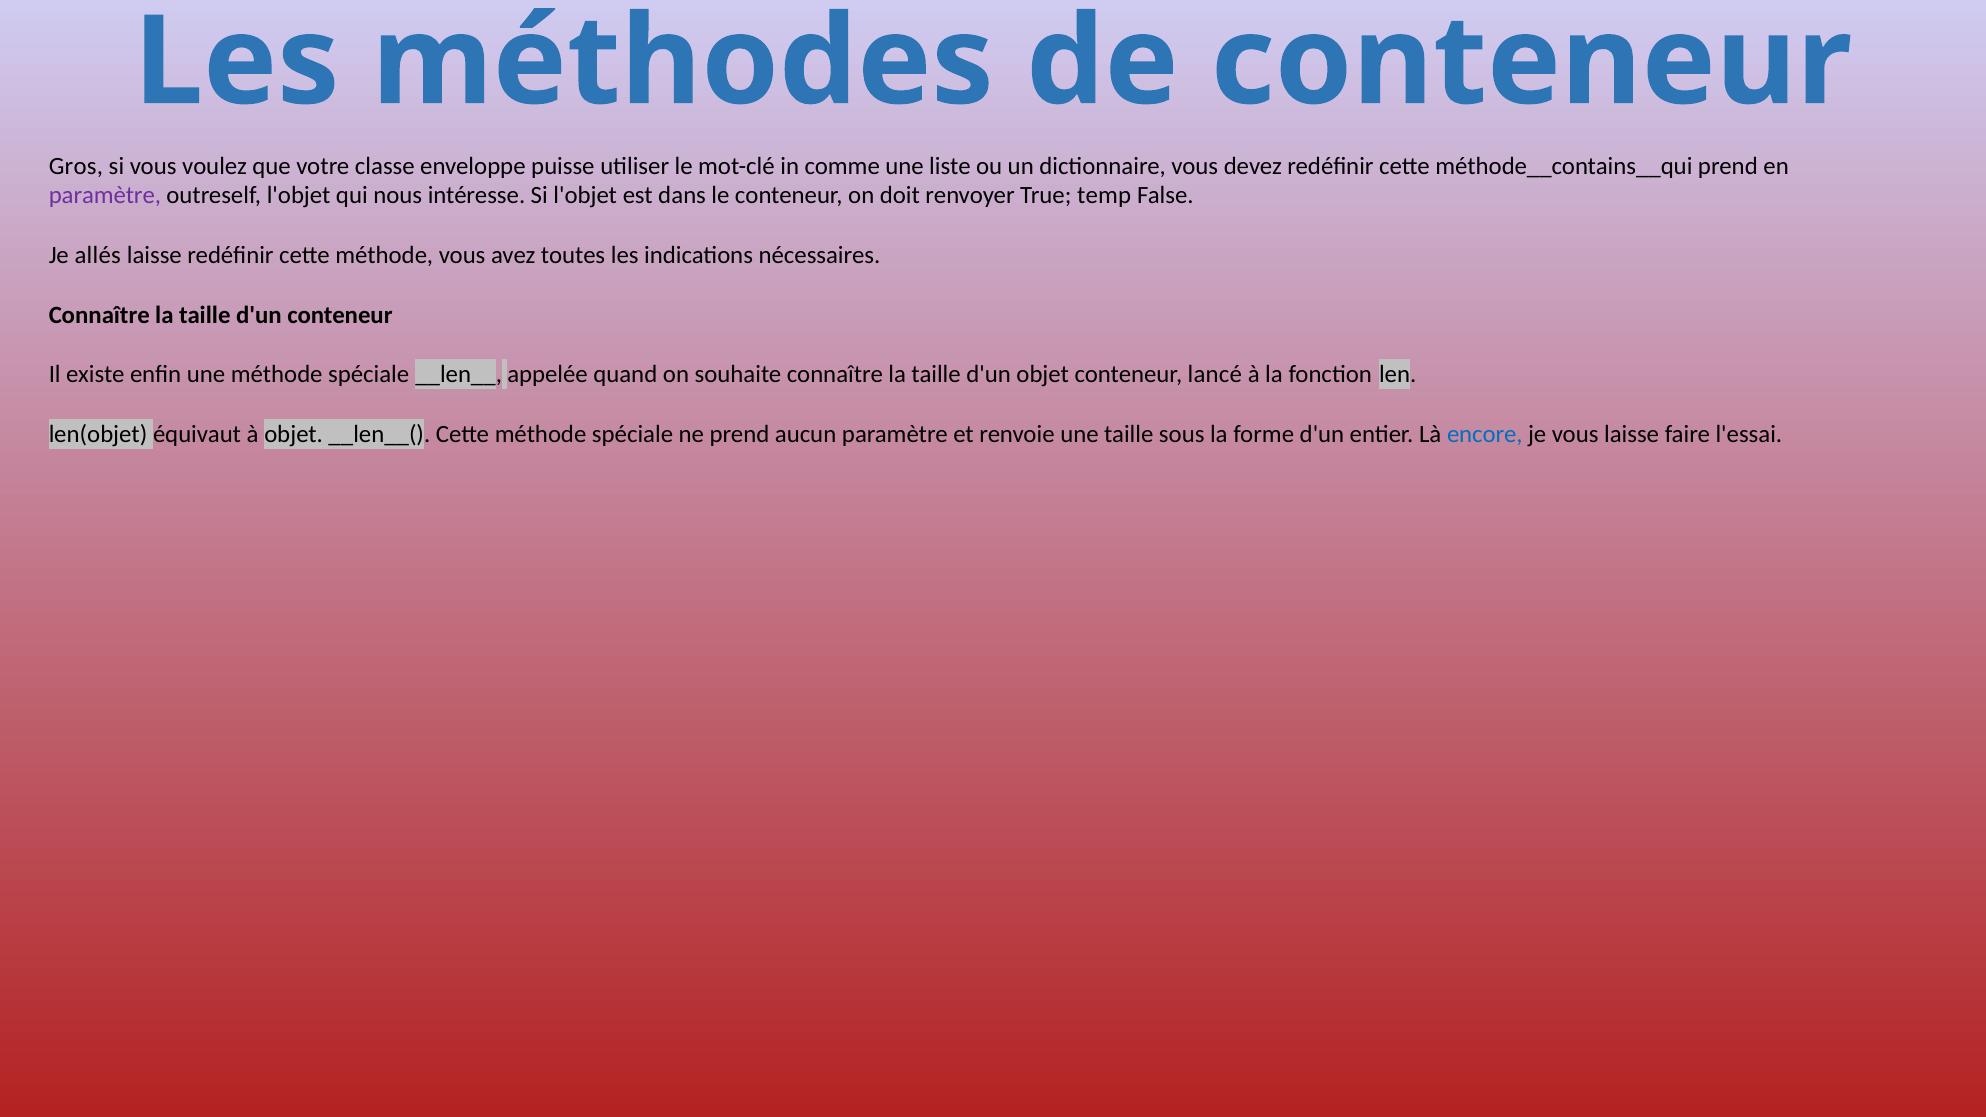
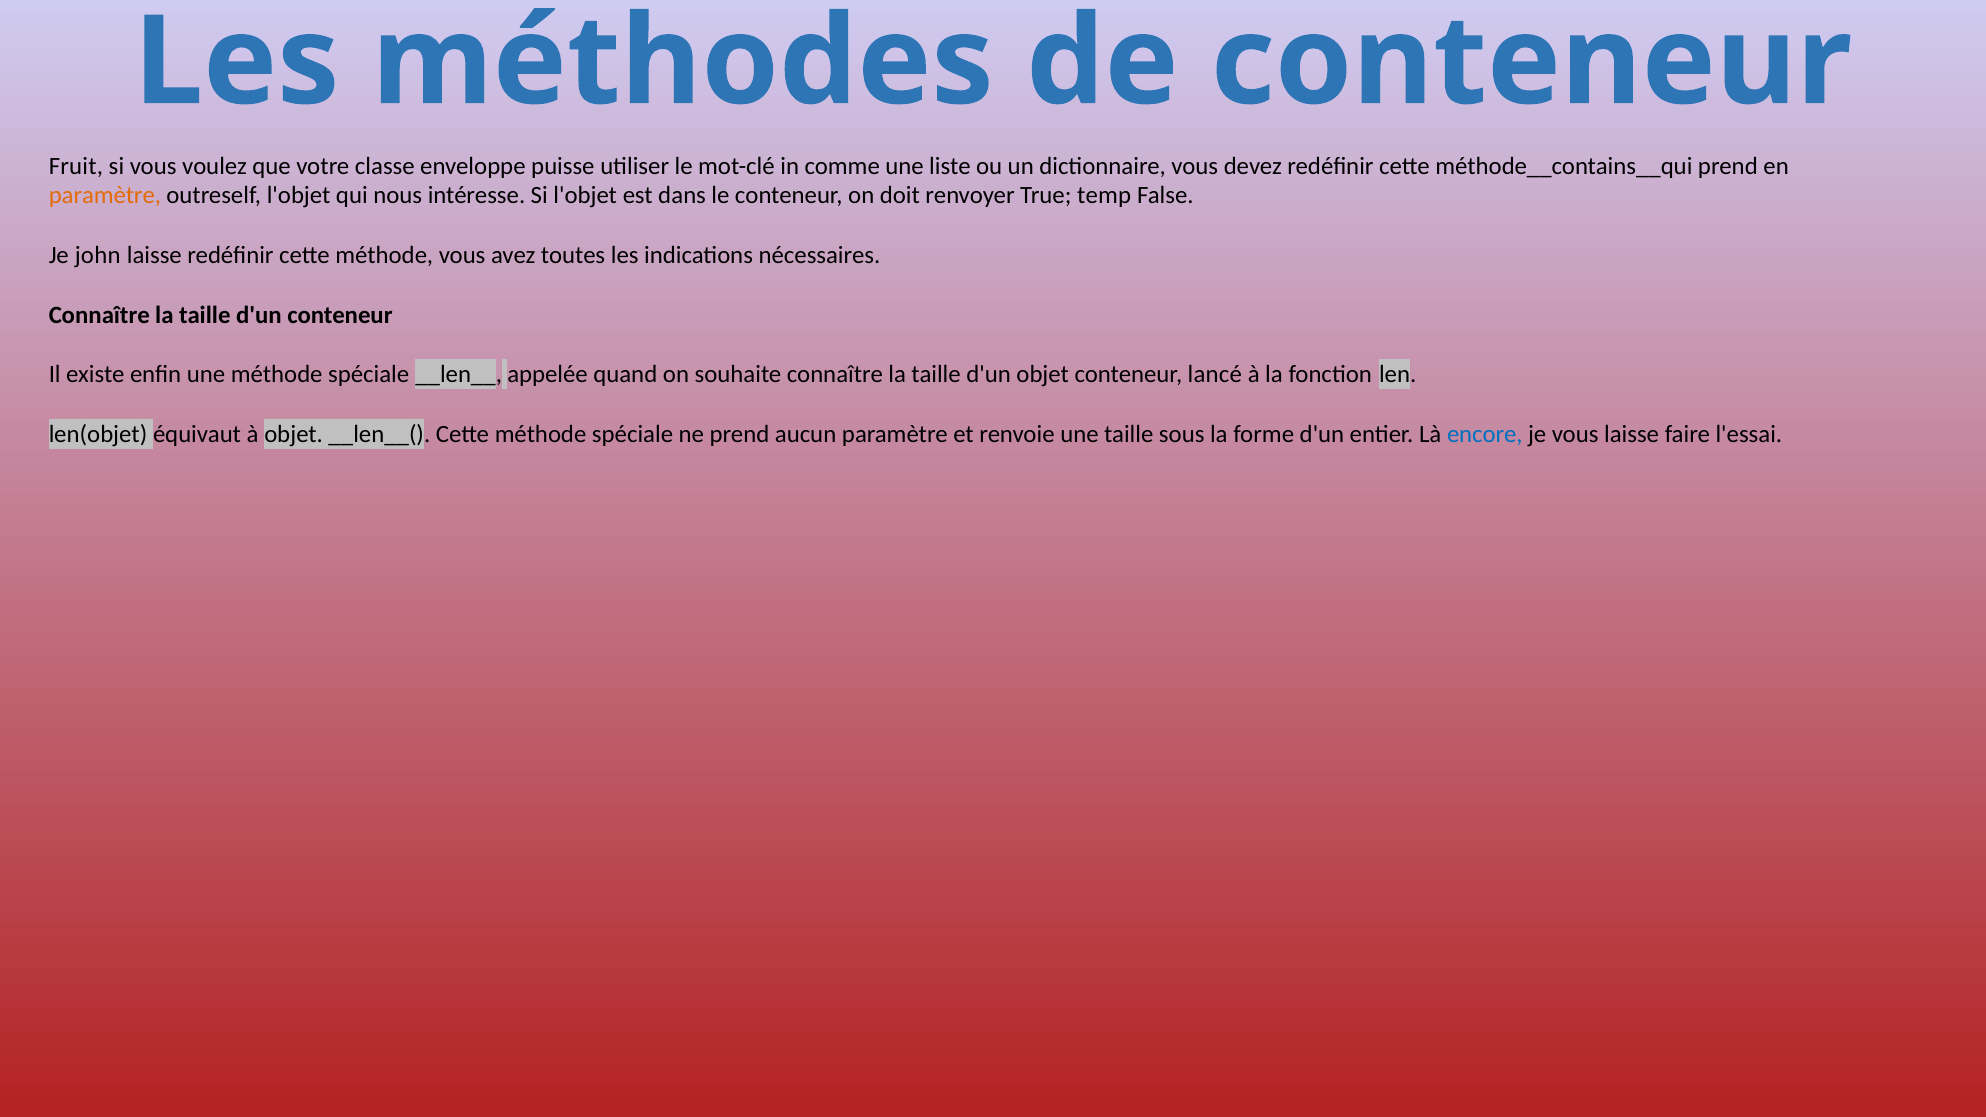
Gros: Gros -> Fruit (76, 166)
paramètre colour: purple -> orange (105, 196)
allés: allés -> john (98, 255)
